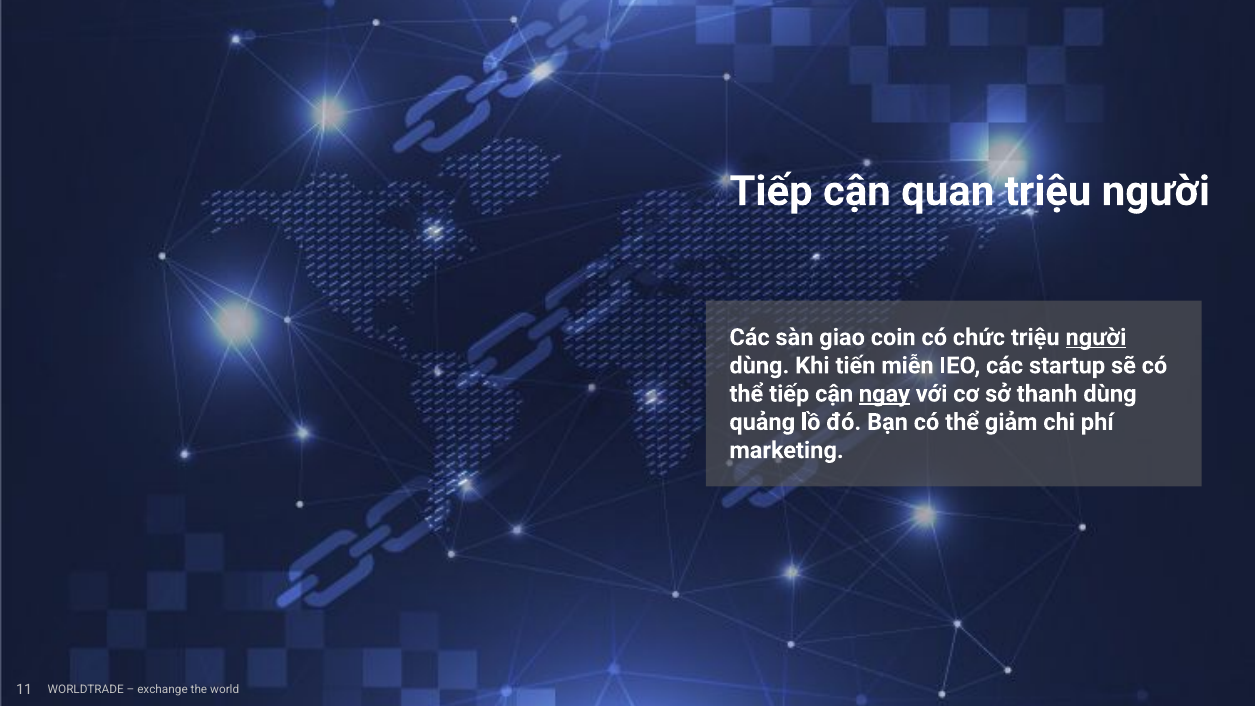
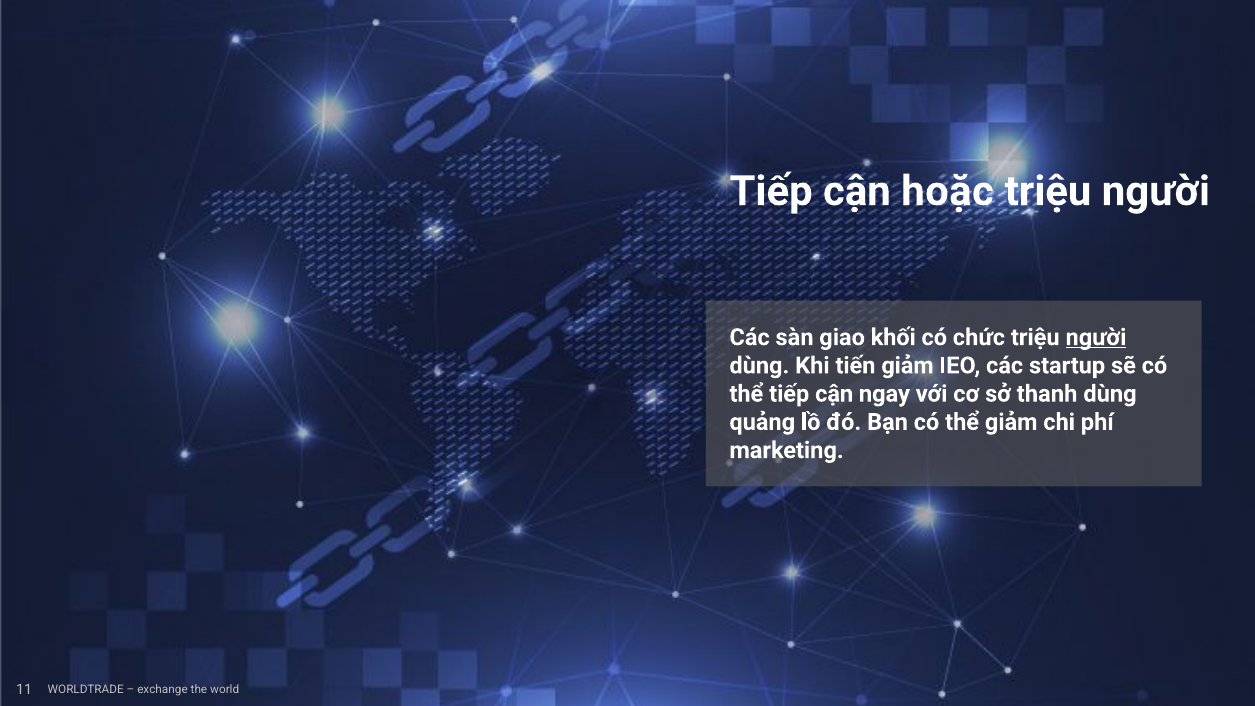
quan: quan -> hoặc (948, 191)
coin: coin -> khối (893, 337)
tiến miễn: miễn -> giảm (908, 366)
ngay underline: present -> none (884, 394)
